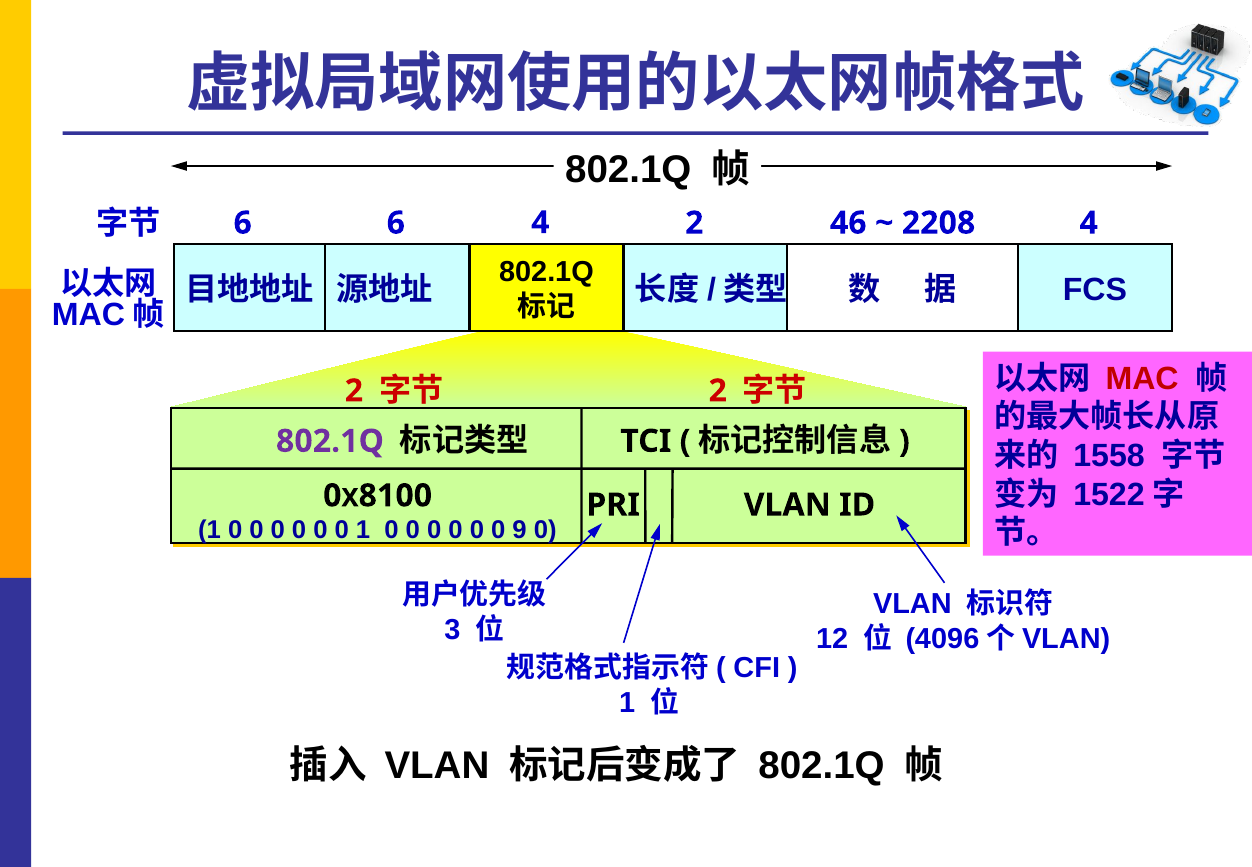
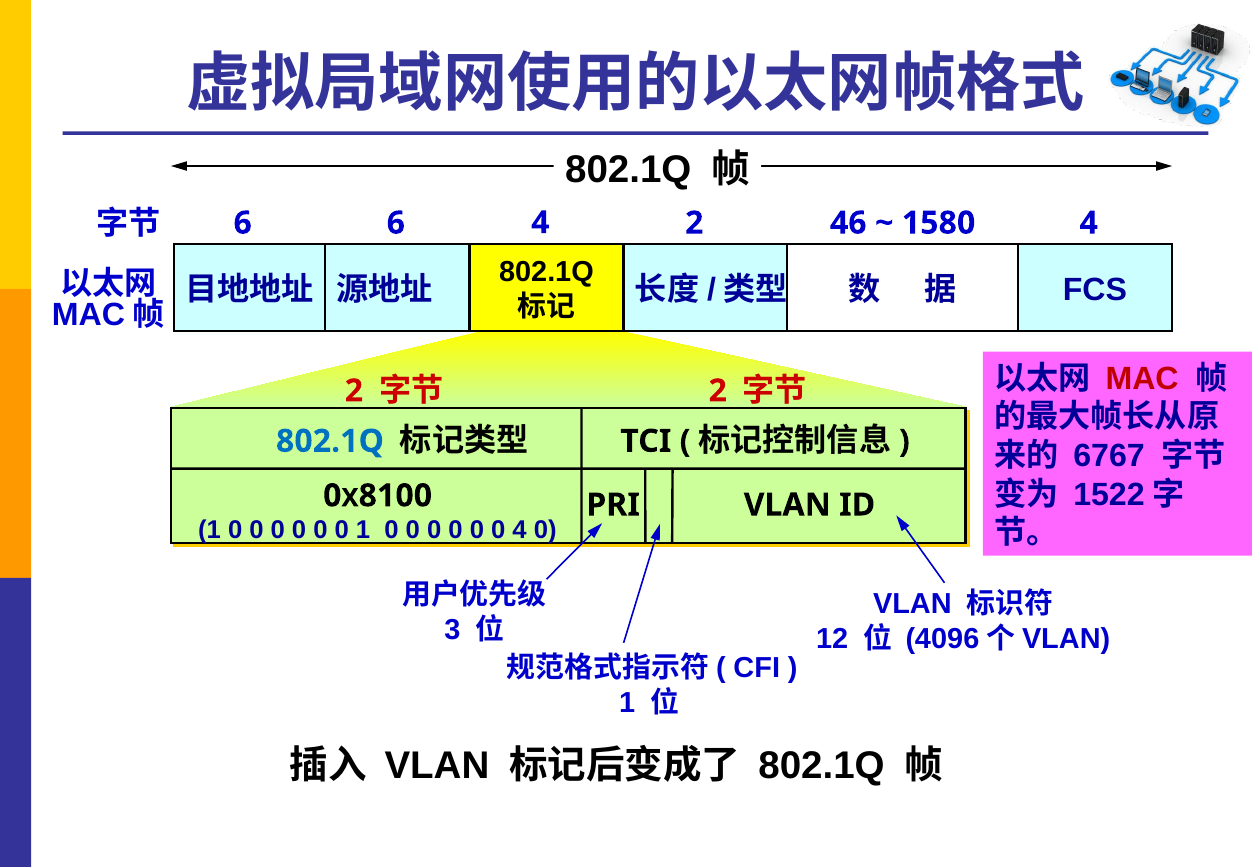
2208: 2208 -> 1580 (939, 223)
802.1Q colour: purple -> blue (330, 441)
1558: 1558 -> 6767 (1109, 456)
0 9: 9 -> 4 (520, 530)
